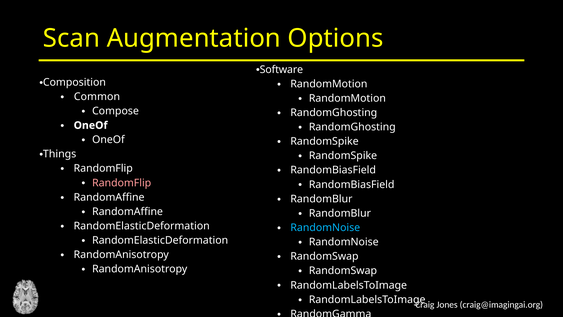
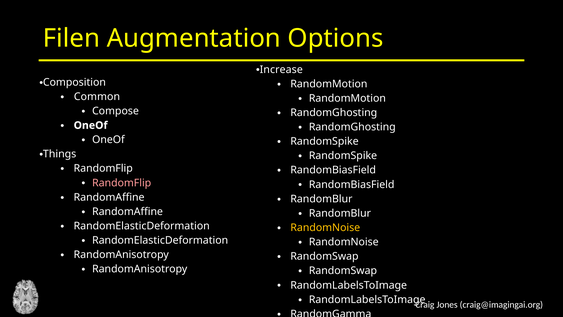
Scan: Scan -> Filen (71, 38)
Software: Software -> Increase (281, 69)
RandomNoise colour: light blue -> yellow (325, 227)
